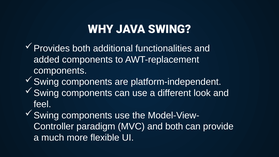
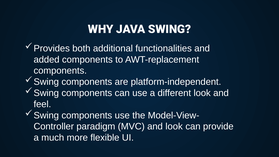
and both: both -> look (174, 126)
